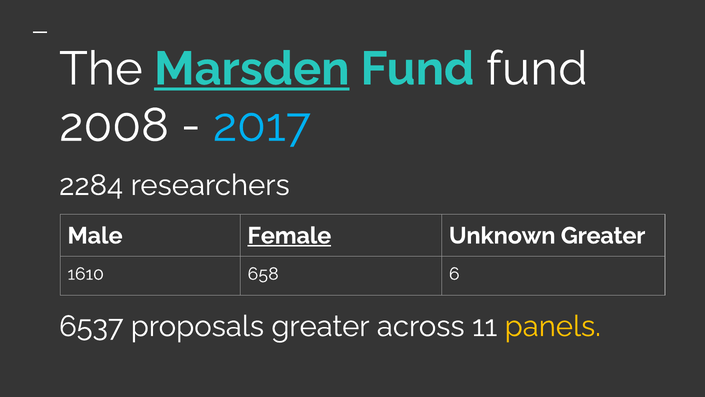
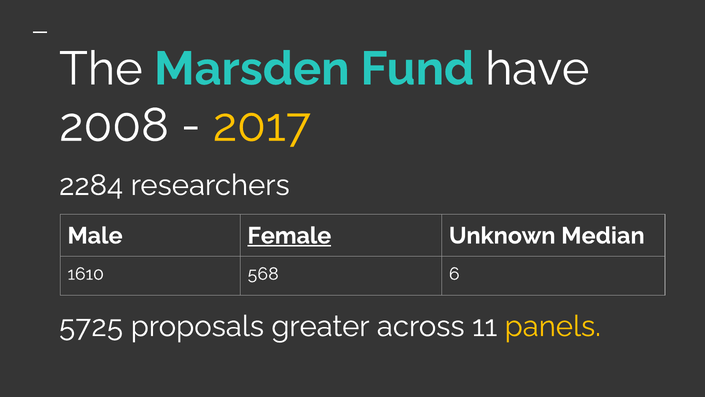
Marsden underline: present -> none (252, 69)
Fund fund: fund -> have (537, 69)
2017 colour: light blue -> yellow (262, 125)
Unknown Greater: Greater -> Median (603, 236)
658: 658 -> 568 (263, 274)
6537: 6537 -> 5725 (91, 326)
